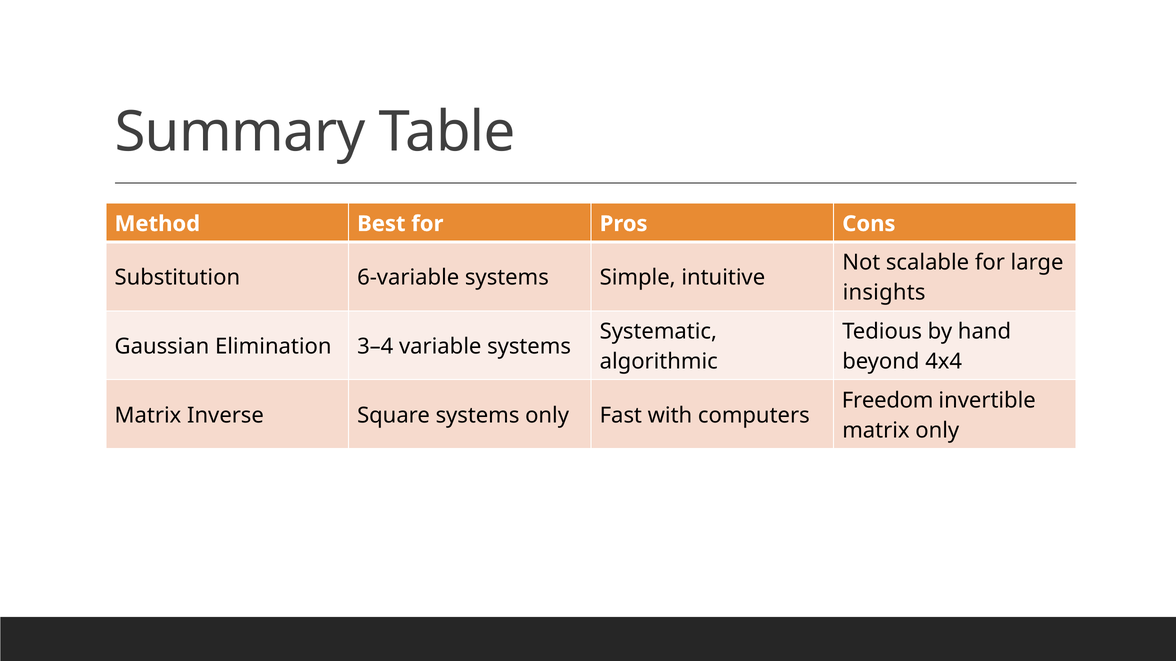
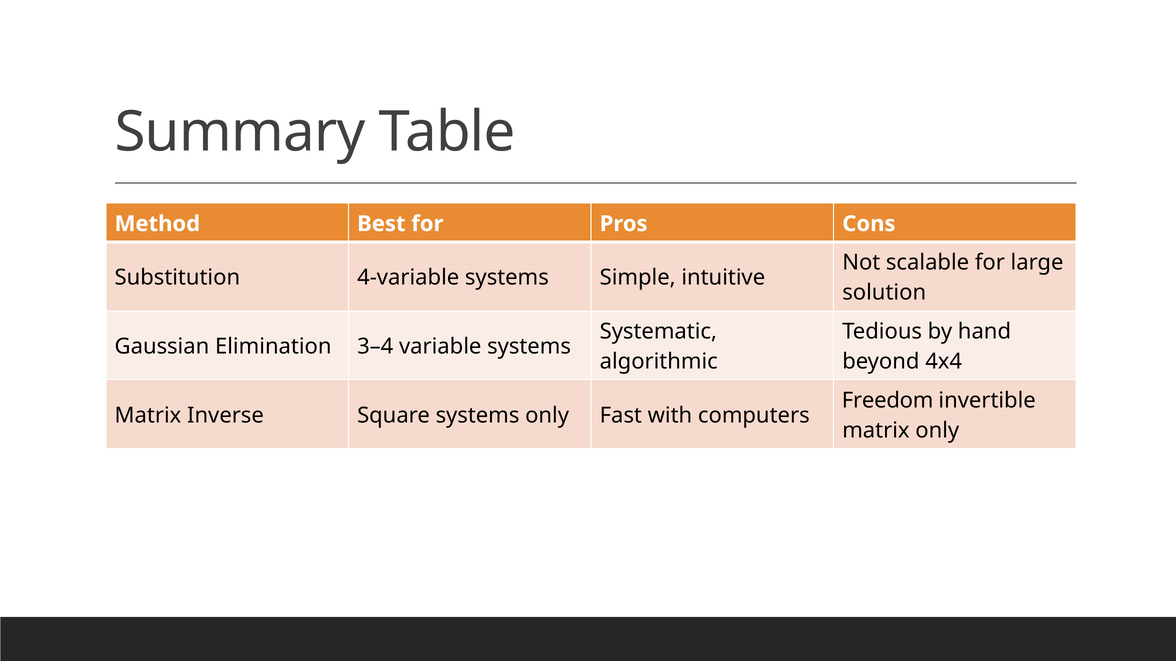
6-variable: 6-variable -> 4-variable (408, 278)
insights: insights -> solution (884, 293)
